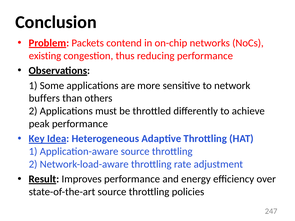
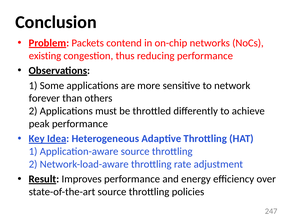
buffers: buffers -> forever (44, 98)
